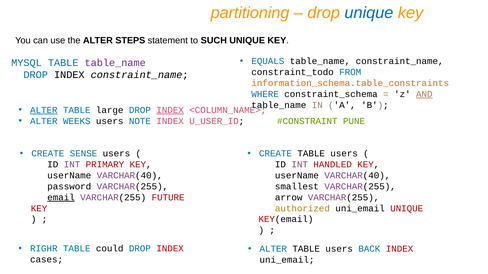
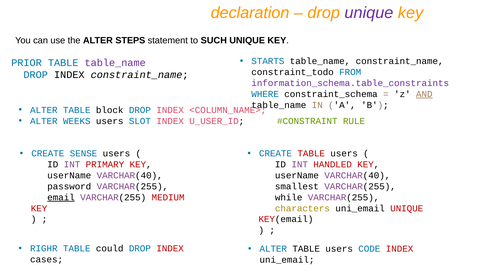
partitioning: partitioning -> declaration (250, 13)
unique colour: blue -> purple (369, 13)
EQUALS: EQUALS -> STARTS (268, 61)
MYSQL: MYSQL -> PRIOR (27, 63)
information_schema.table_constraints colour: orange -> purple (350, 83)
ALTER underline: present -> none (44, 110)
large: large -> block (110, 110)
INDEX underline: present -> none (170, 110)
NOTE: NOTE -> SLOT (140, 121)
PUNE: PUNE -> RULE (354, 121)
TABLE colour: black -> red (311, 154)
FUTURE: FUTURE -> MEDIUM (168, 198)
arrow: arrow -> while (289, 198)
authorized: authorized -> characters (302, 209)
BACK: BACK -> CODE (369, 249)
